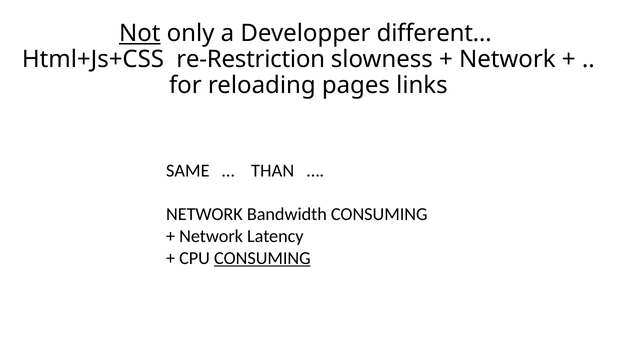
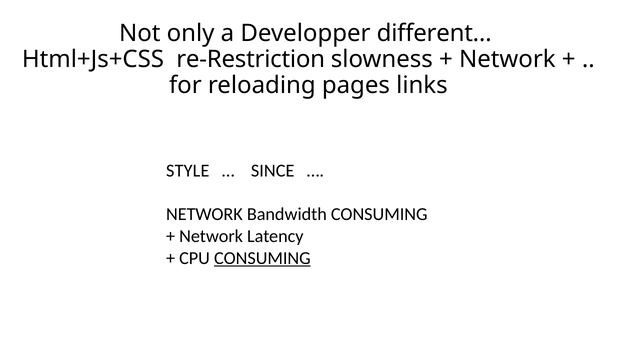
Not underline: present -> none (140, 33)
SAME: SAME -> STYLE (188, 171)
THAN: THAN -> SINCE (273, 171)
